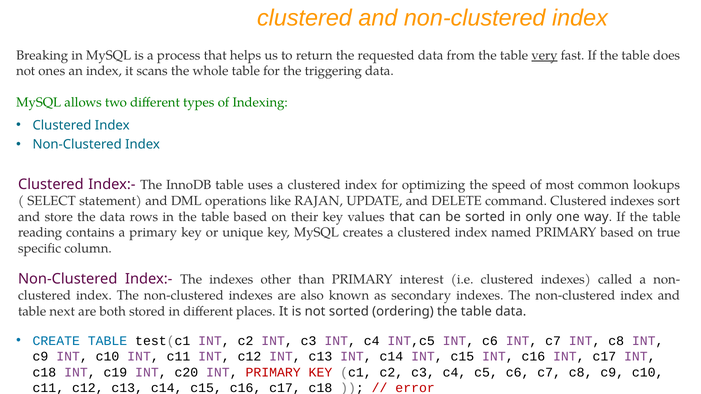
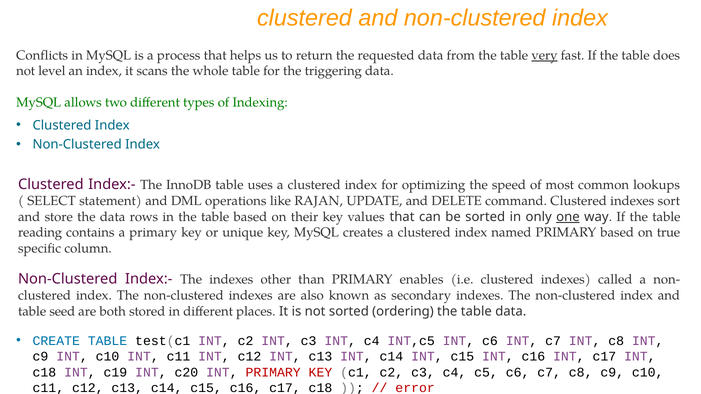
Breaking: Breaking -> Conflicts (42, 55)
ones: ones -> level (52, 71)
one underline: none -> present (568, 217)
interest: interest -> enables (422, 280)
next: next -> seed (62, 312)
